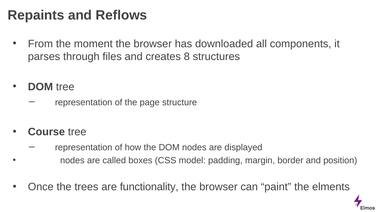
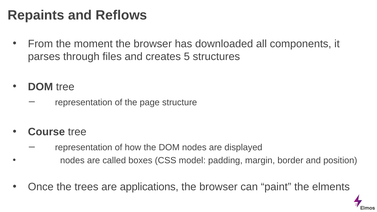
8: 8 -> 5 (187, 57)
functionality: functionality -> applications (149, 187)
